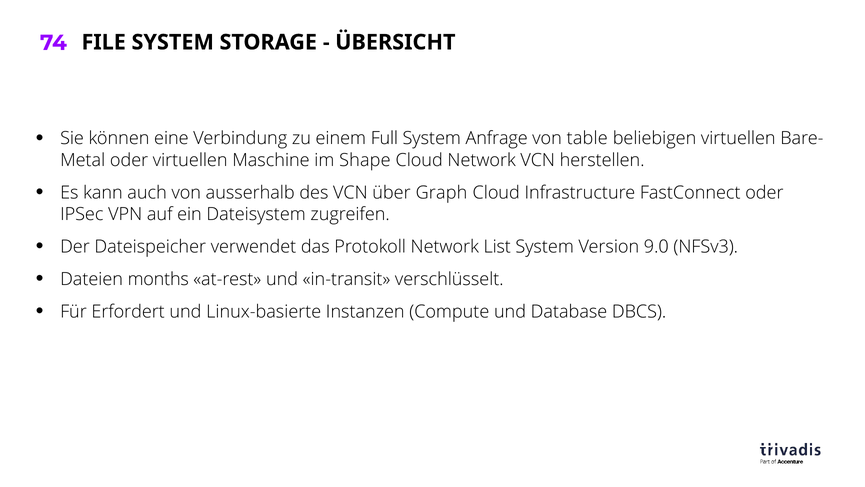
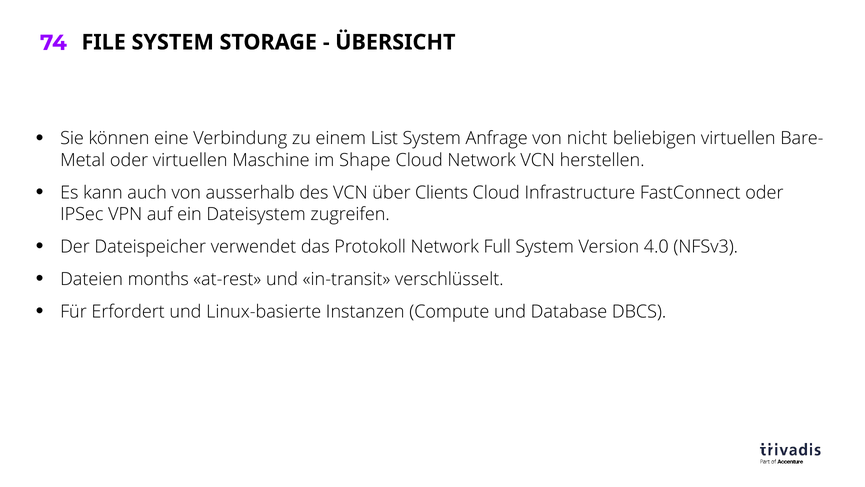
Full: Full -> List (384, 138)
table: table -> nicht (587, 138)
Graph: Graph -> Clients (442, 192)
List: List -> Full (497, 246)
9.0: 9.0 -> 4.0 (656, 246)
